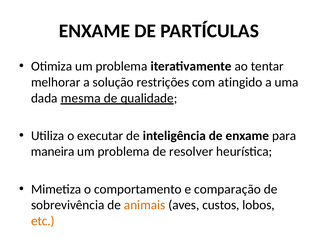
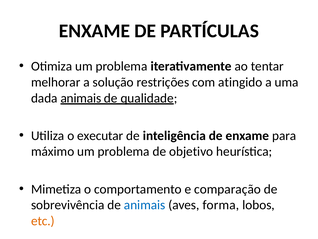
dada mesma: mesma -> animais (81, 98)
maneira: maneira -> máximo (53, 151)
resolver: resolver -> objetivo (191, 151)
animais colour: orange -> blue (145, 205)
custos: custos -> forma (221, 205)
